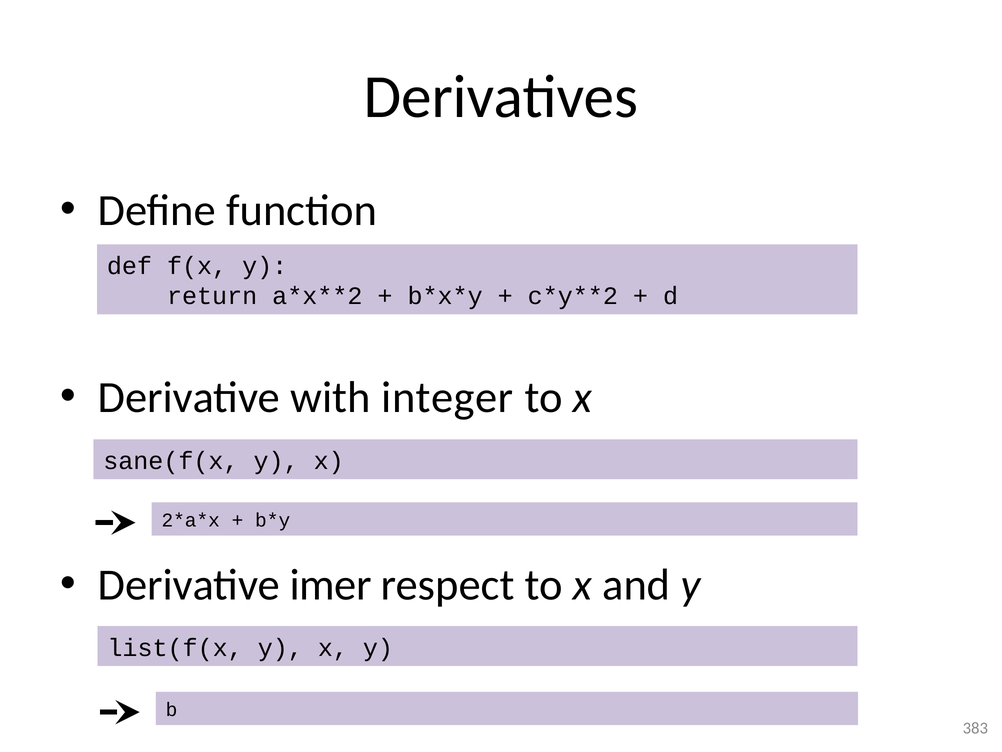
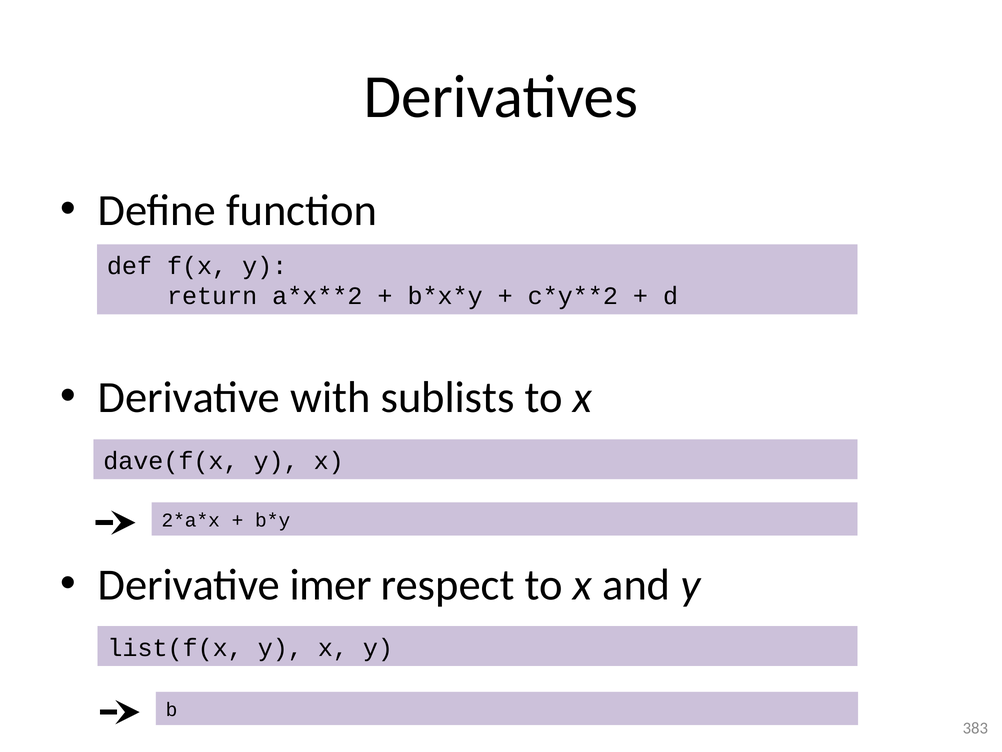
integer: integer -> sublists (448, 397)
sane(f(x: sane(f(x -> dave(f(x (171, 461)
